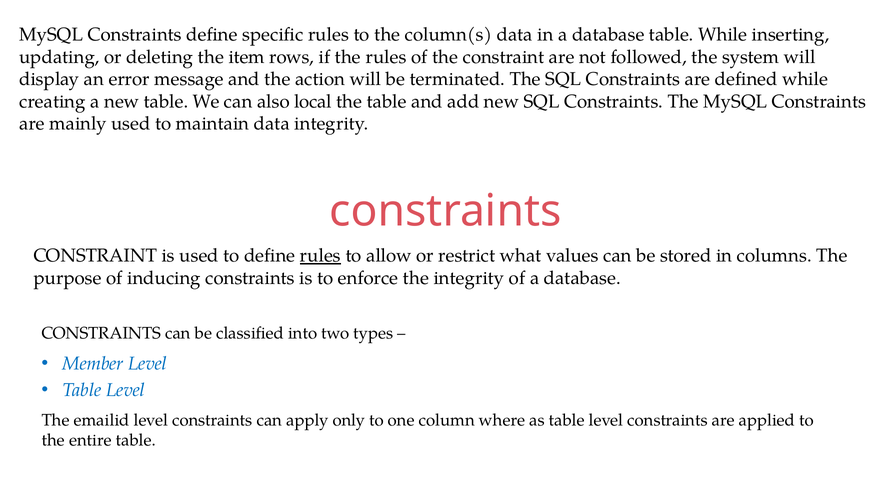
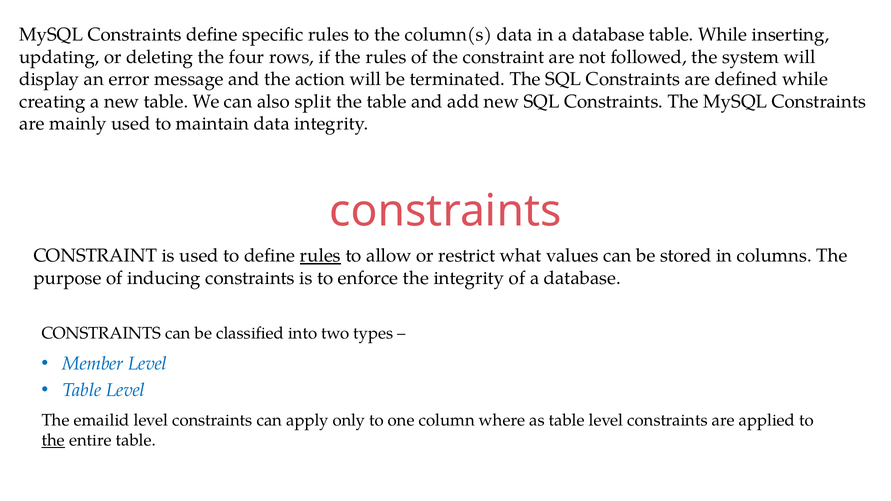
item: item -> four (247, 57)
local: local -> split (313, 102)
the underline: none -> present (53, 440)
